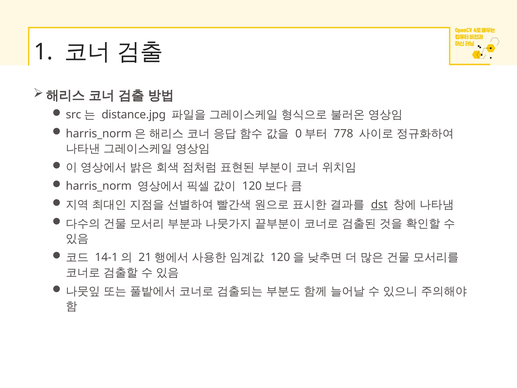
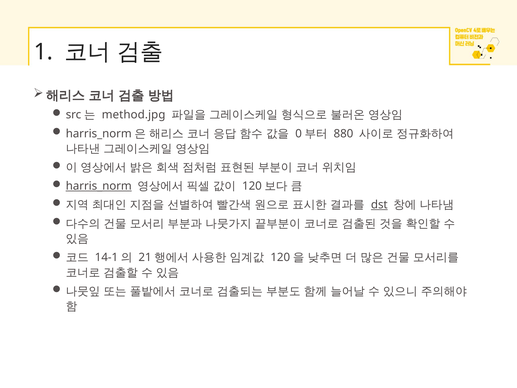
distance.jpg: distance.jpg -> method.jpg (134, 115)
778: 778 -> 880 (343, 134)
harris_norm underline: none -> present (99, 186)
